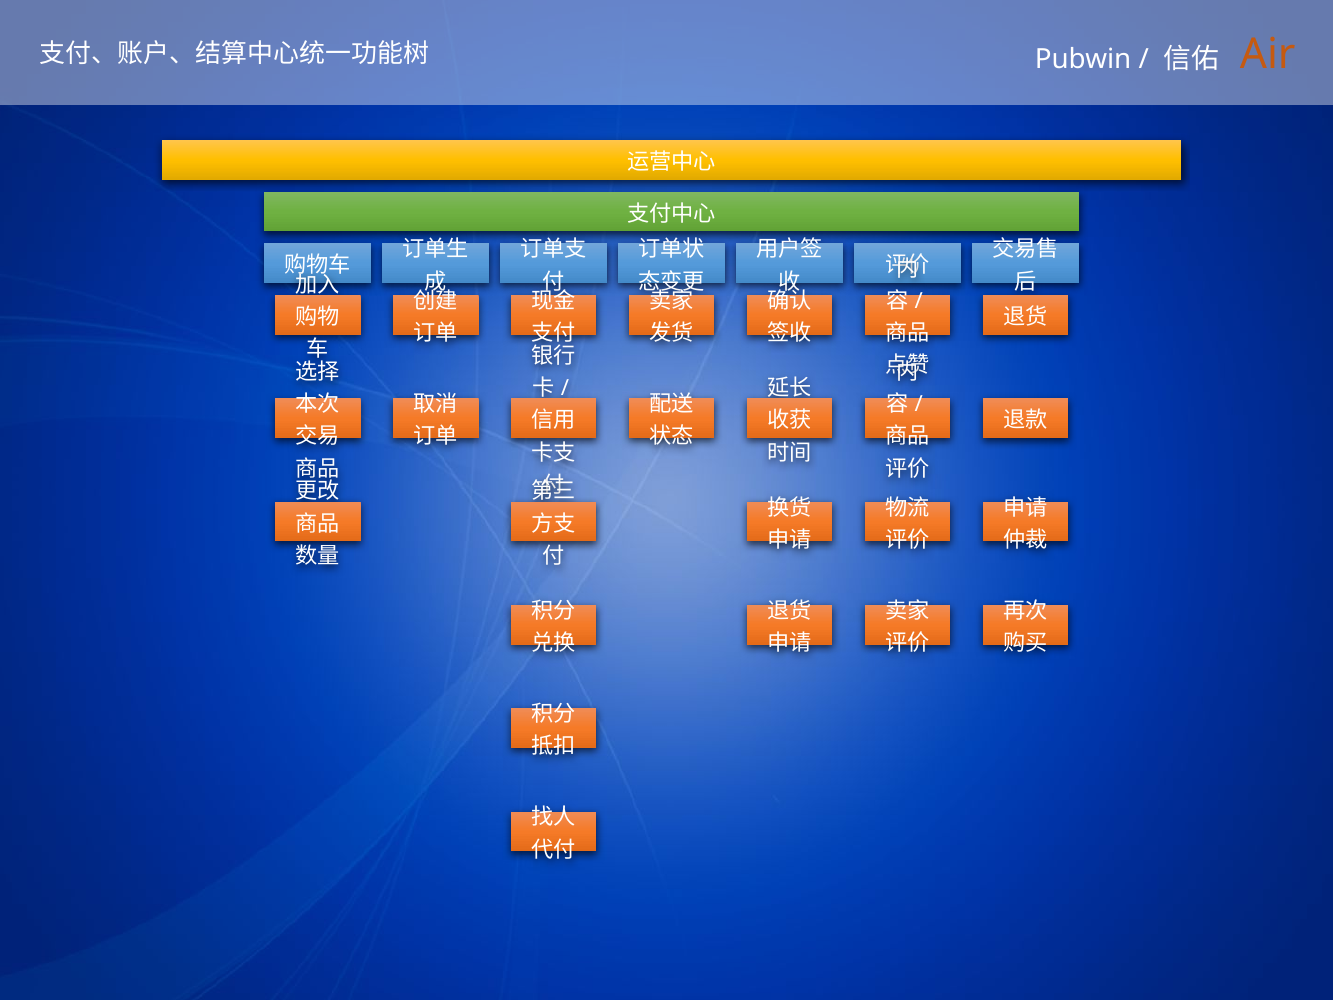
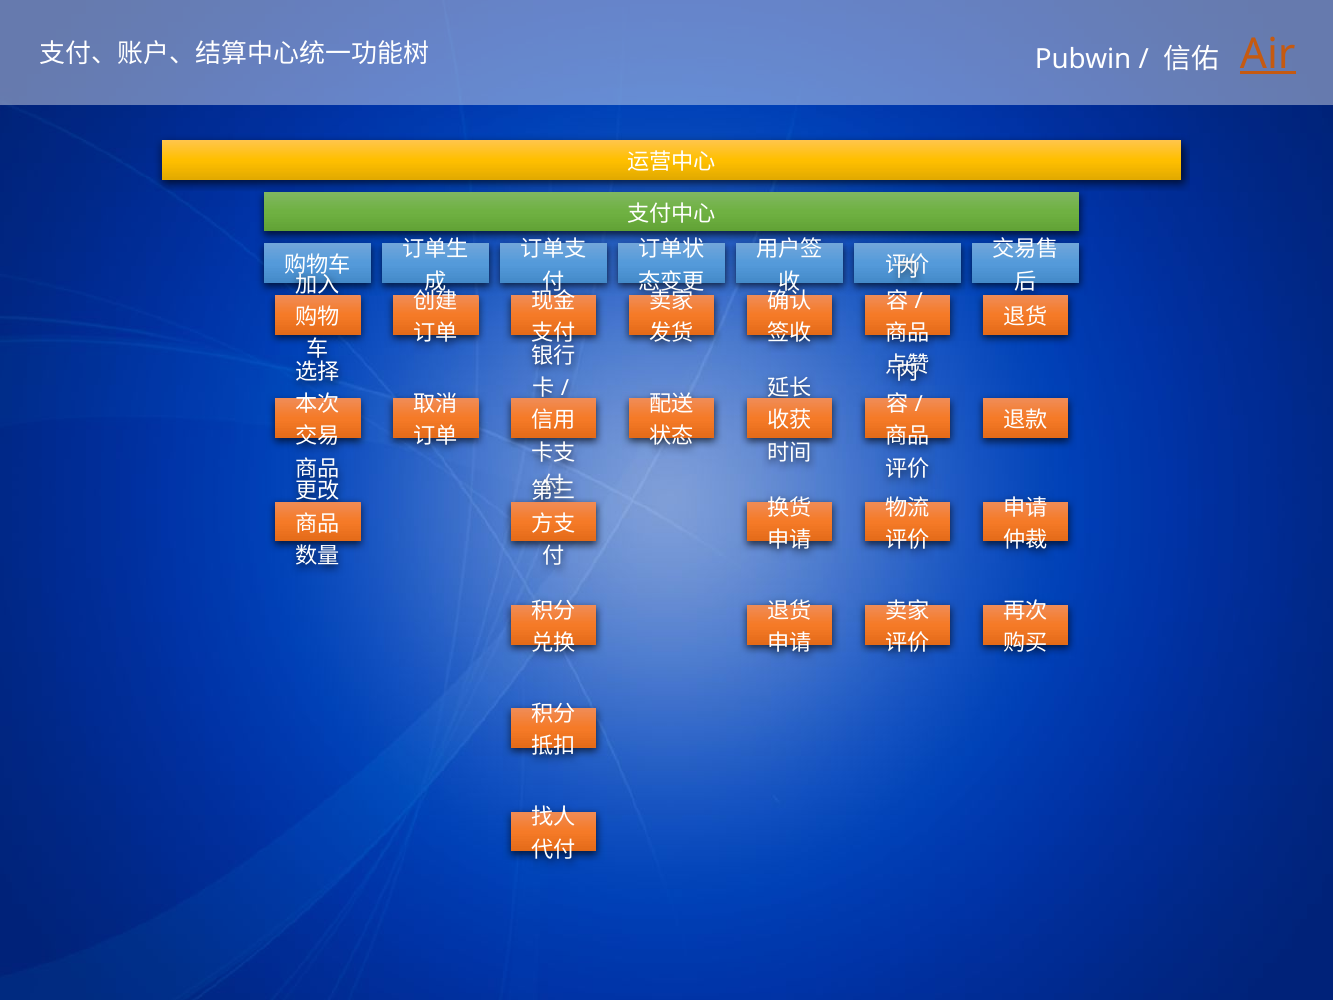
Air underline: none -> present (1268, 54)
